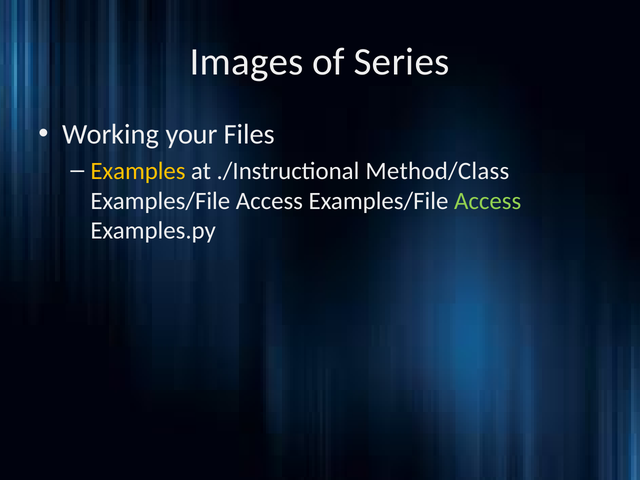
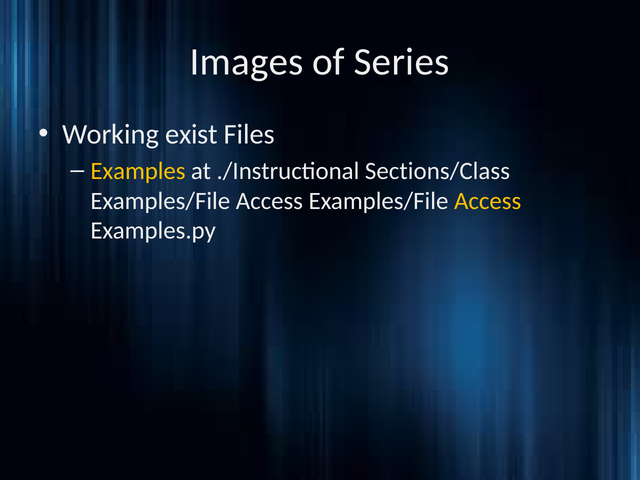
your: your -> exist (192, 134)
Method/Class: Method/Class -> Sections/Class (437, 171)
Access colour: light green -> yellow (488, 201)
